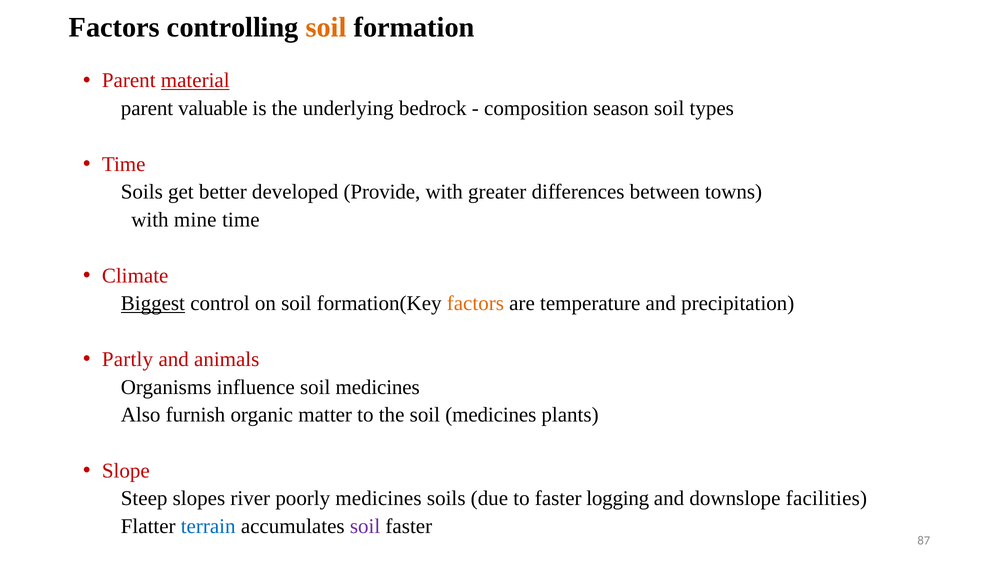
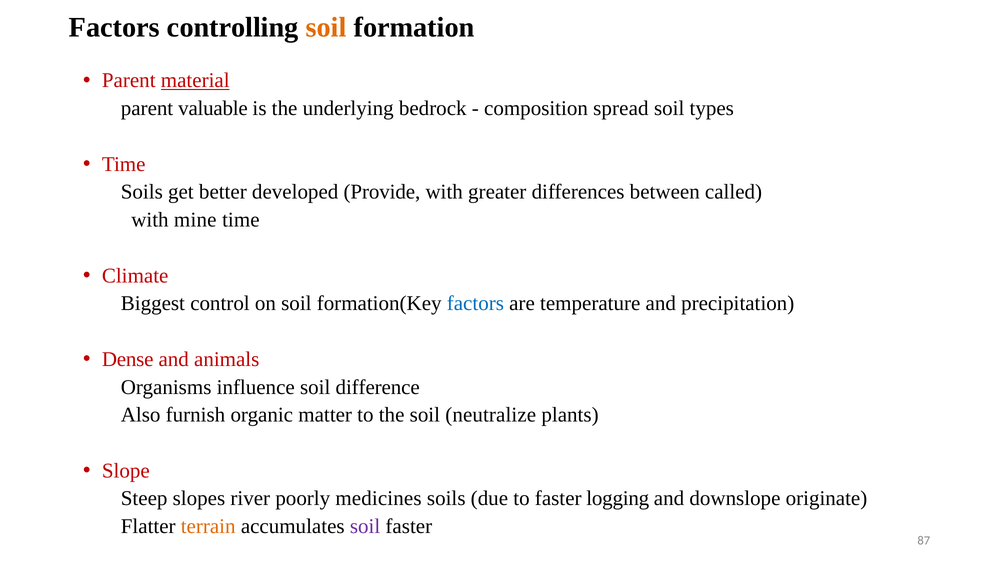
season: season -> spread (621, 108)
towns: towns -> called (734, 192)
Biggest underline: present -> none (153, 304)
factors colour: orange -> blue (475, 304)
Partly: Partly -> Dense (128, 359)
influence soil medicines: medicines -> difference (378, 387)
the soil medicines: medicines -> neutralize (491, 415)
facilities: facilities -> originate (827, 499)
terrain colour: blue -> orange (208, 527)
